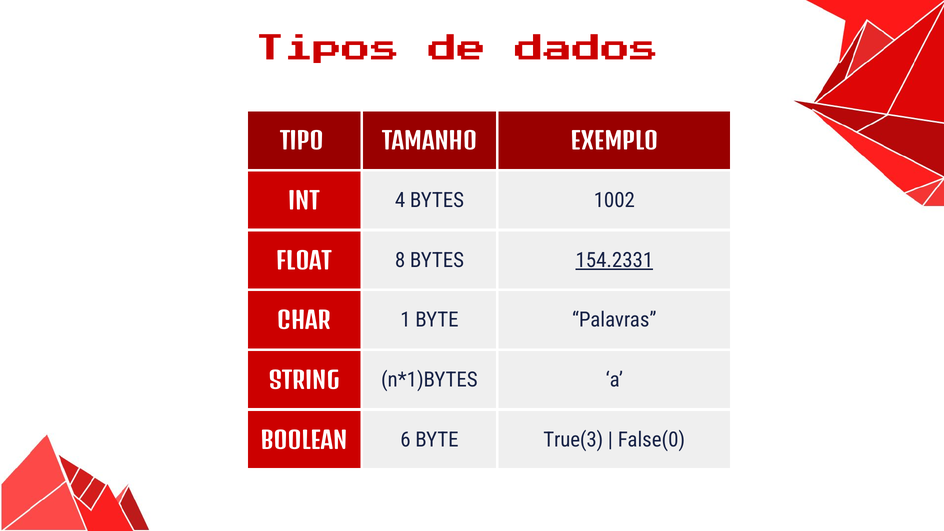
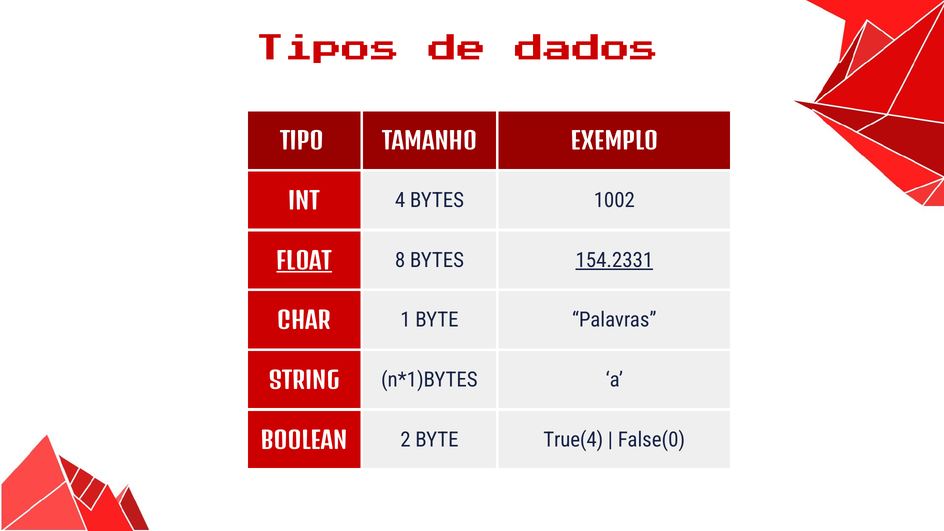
FLOAT underline: none -> present (304, 262)
6: 6 -> 2 (405, 440)
True(3: True(3 -> True(4 (573, 440)
